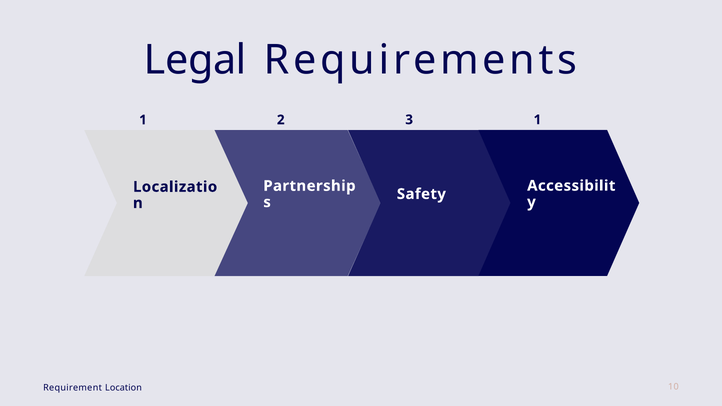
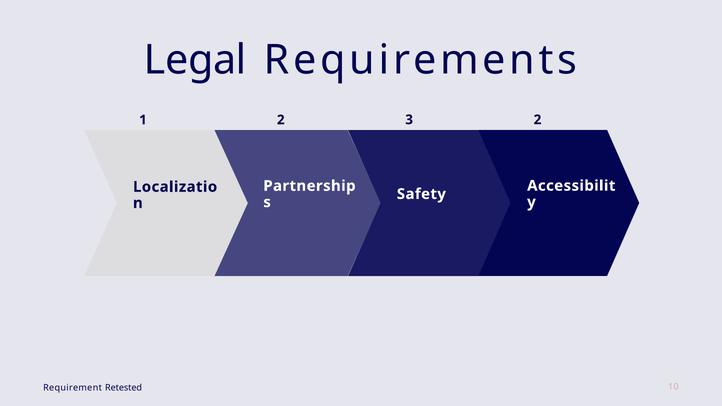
2 1: 1 -> 2 (537, 120)
Location: Location -> Retested (124, 388)
